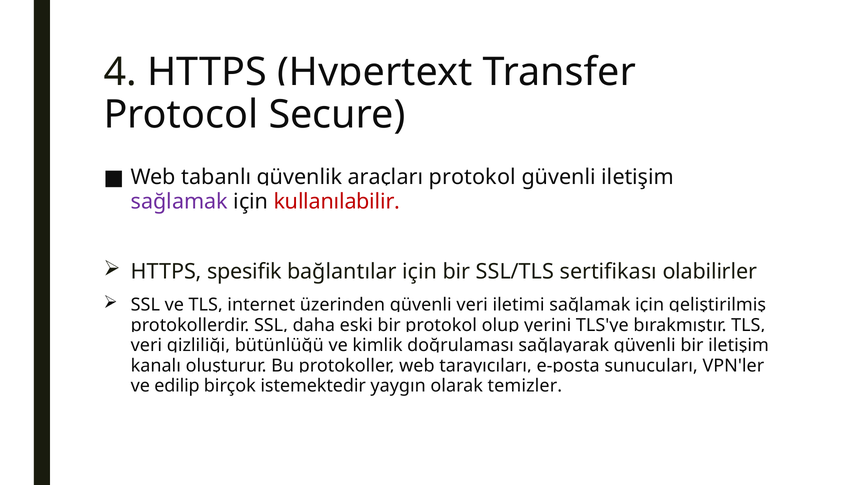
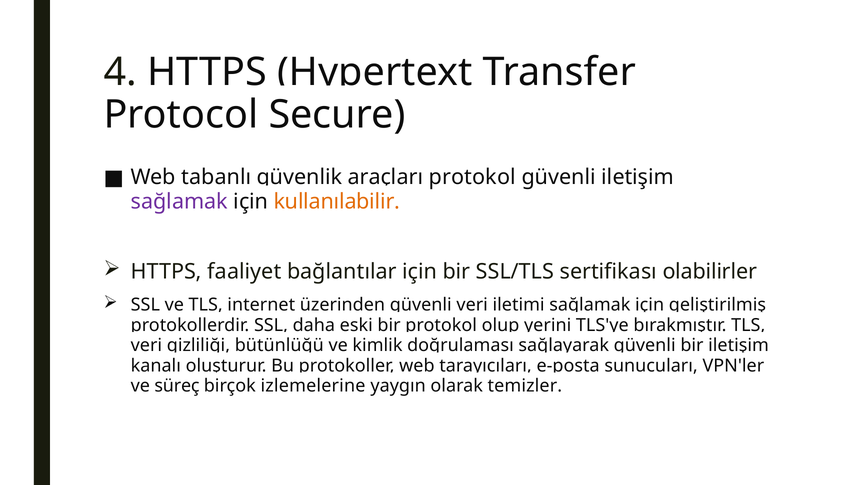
kullanılabilir colour: red -> orange (337, 202)
spesifik: spesifik -> faaliyet (244, 272)
edilip: edilip -> süreç (177, 386)
istemektedir: istemektedir -> izlemelerine (313, 386)
